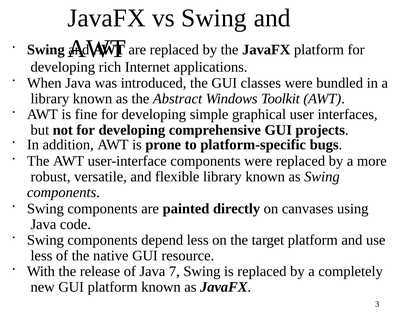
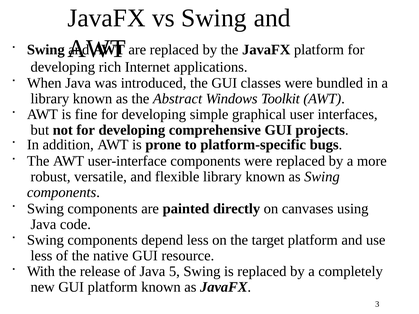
7: 7 -> 5 (174, 272)
